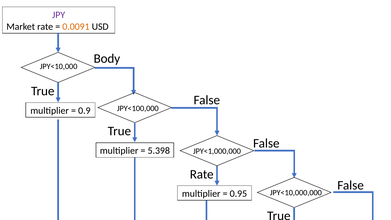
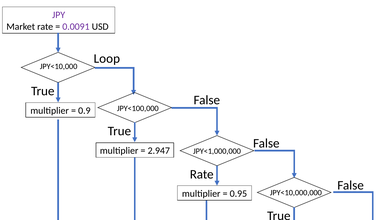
0.0091 colour: orange -> purple (76, 27)
Body: Body -> Loop (107, 58)
5.398: 5.398 -> 2.947 (159, 151)
